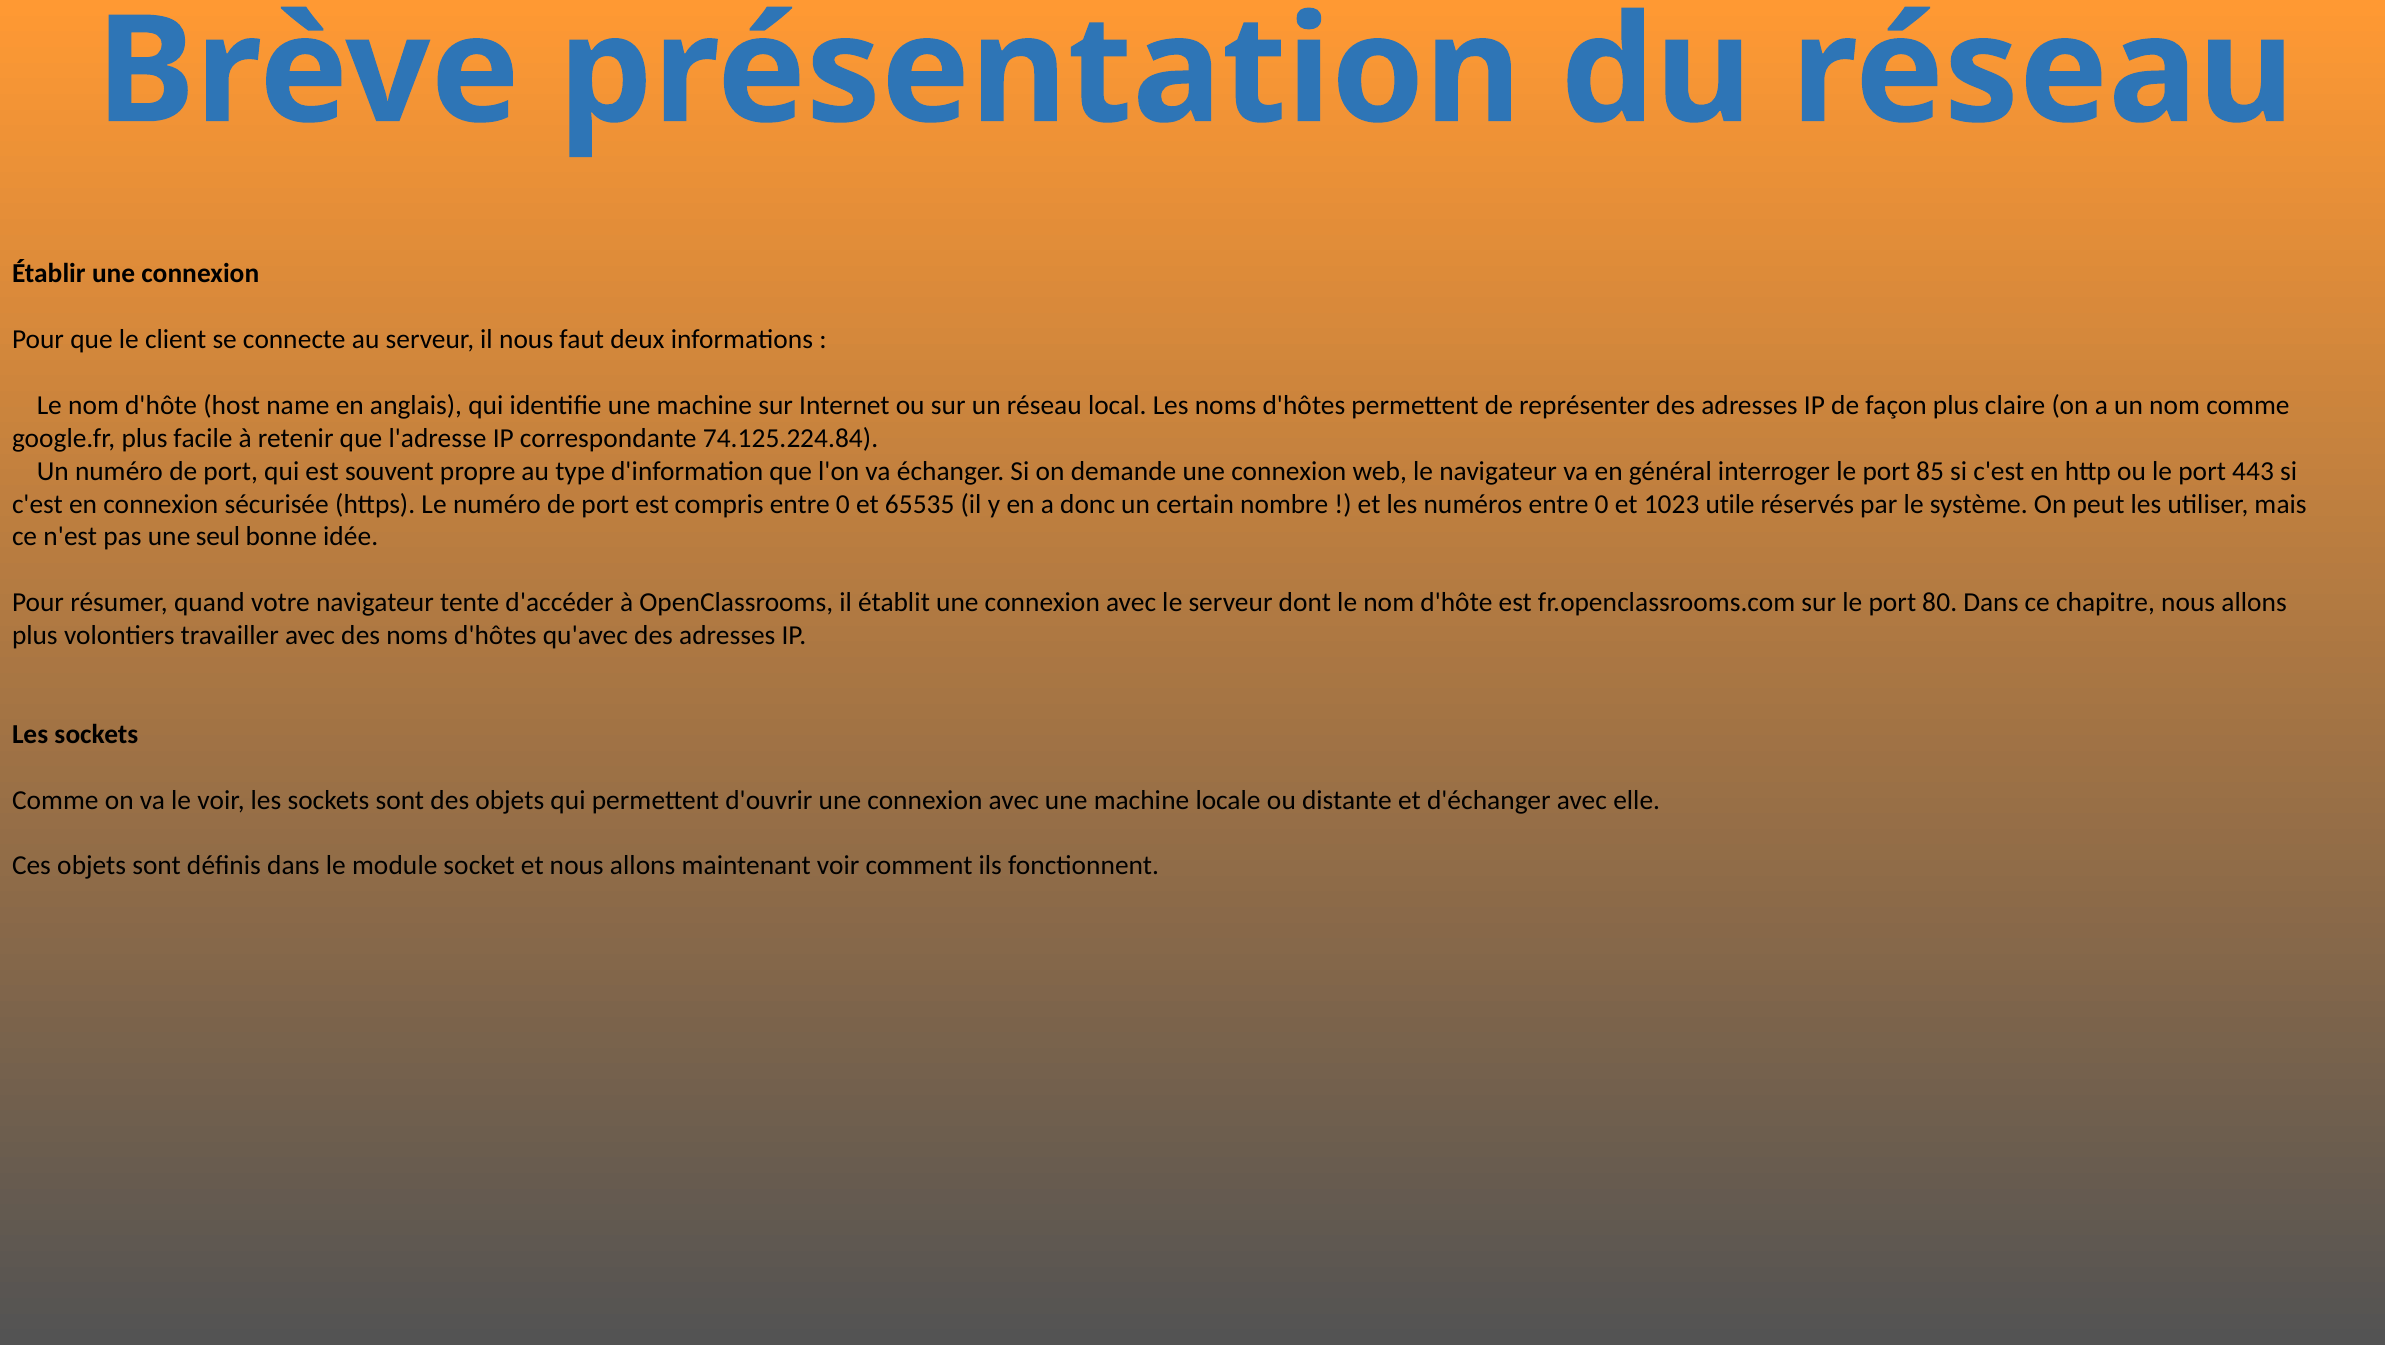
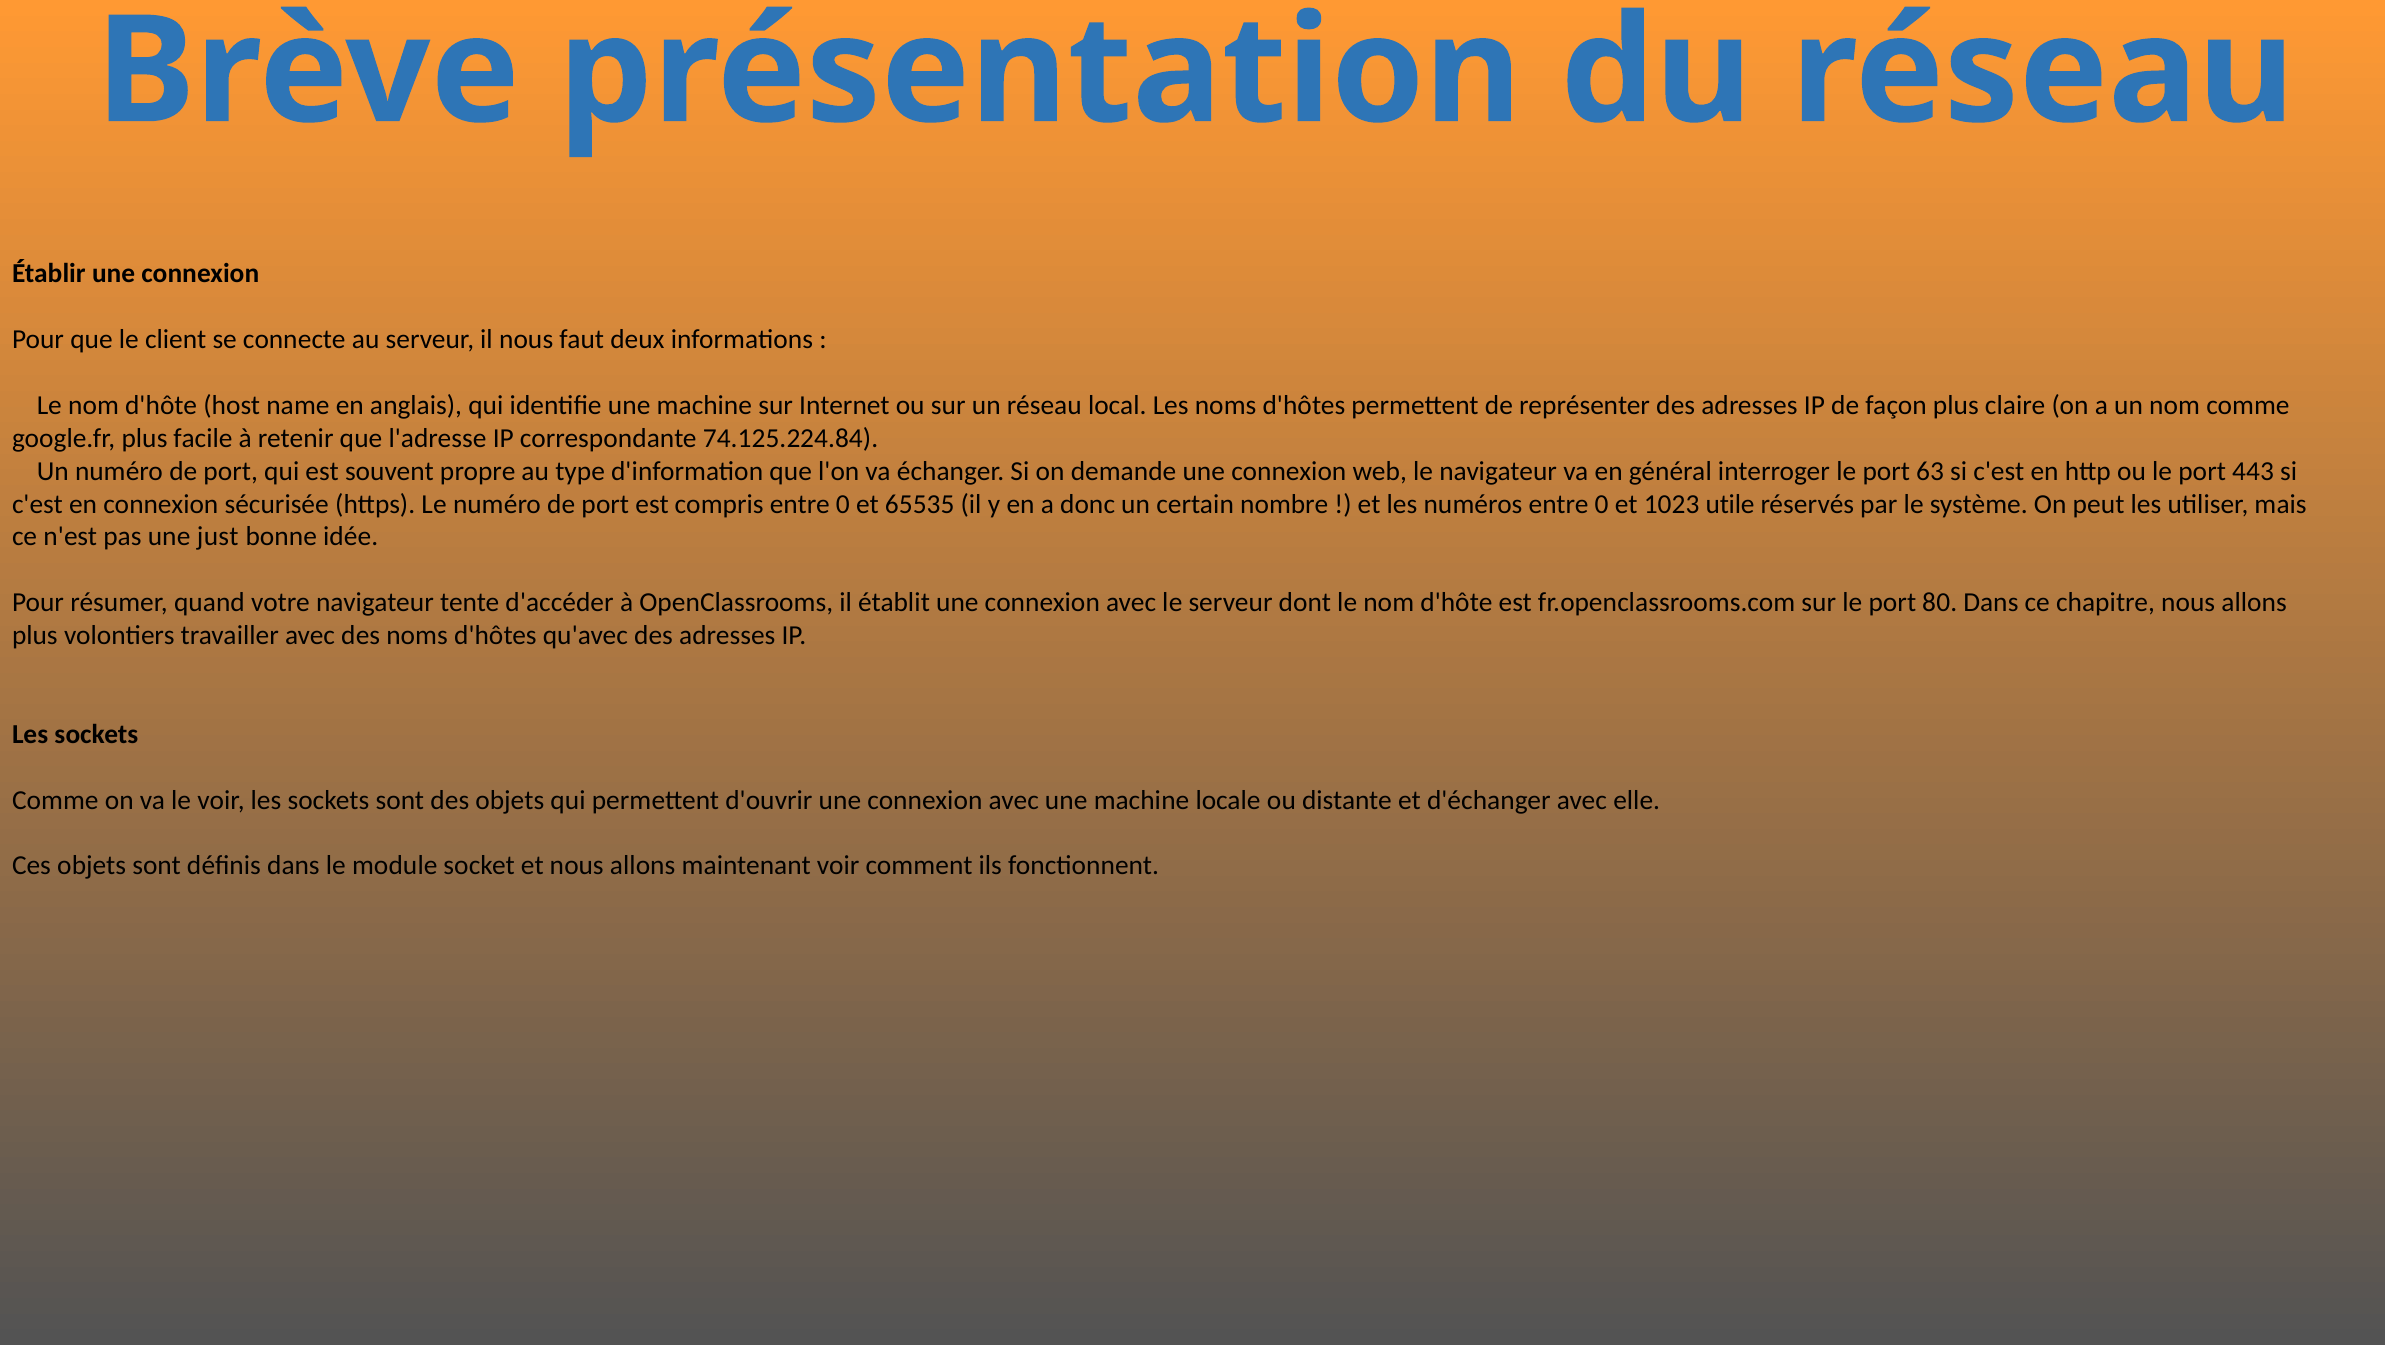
85: 85 -> 63 (1930, 471)
seul: seul -> just (218, 537)
